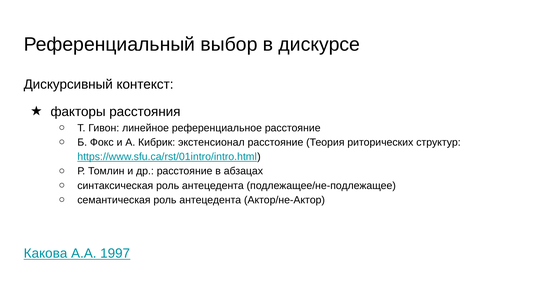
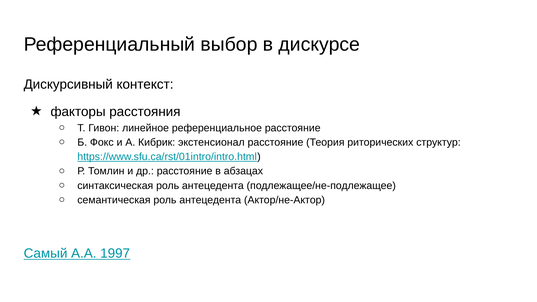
Какова: Какова -> Самый (46, 253)
